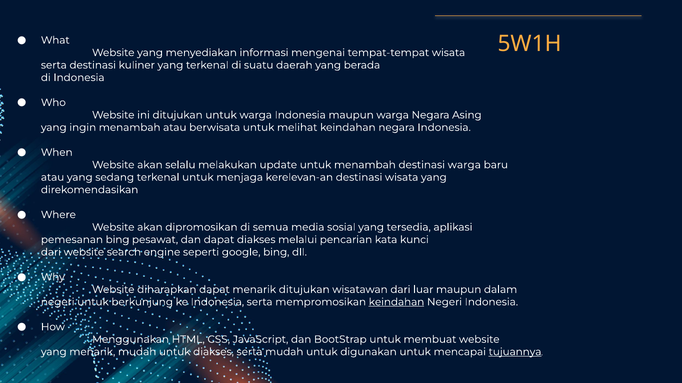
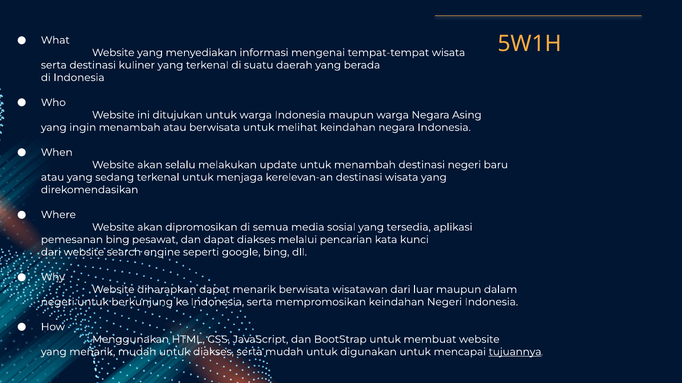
destinasi warga: warga -> negeri (464, 165)
menarik ditujukan: ditujukan -> berwisata (304, 290)
keindahan underline: present -> none (397, 302)
